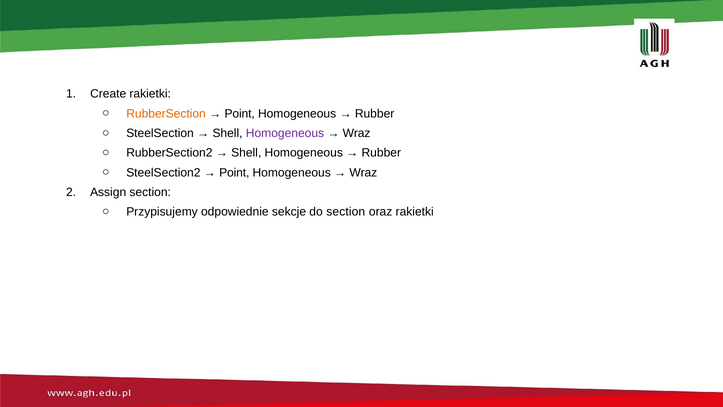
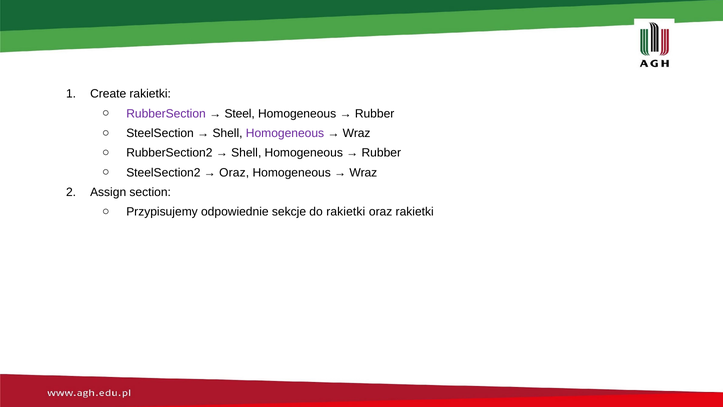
RubberSection colour: orange -> purple (166, 114)
Point: Point -> Steel (240, 114)
Point: Point -> Oraz (234, 173)
do section: section -> rakietki (346, 212)
